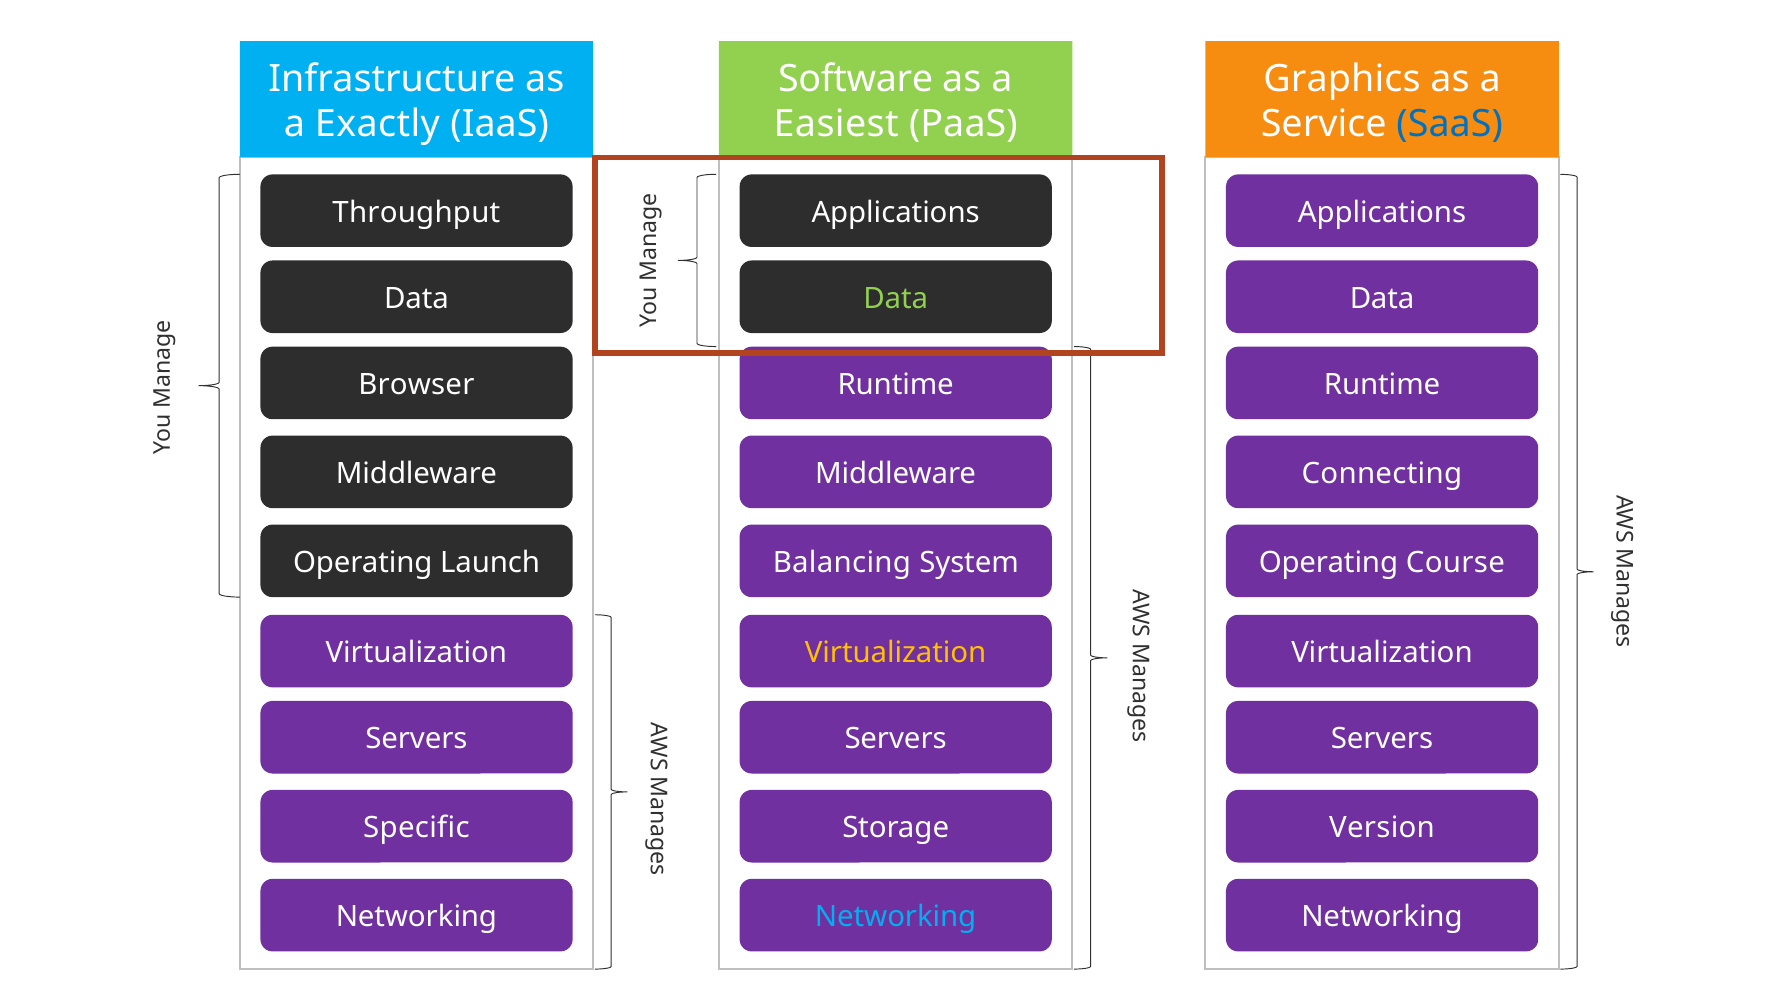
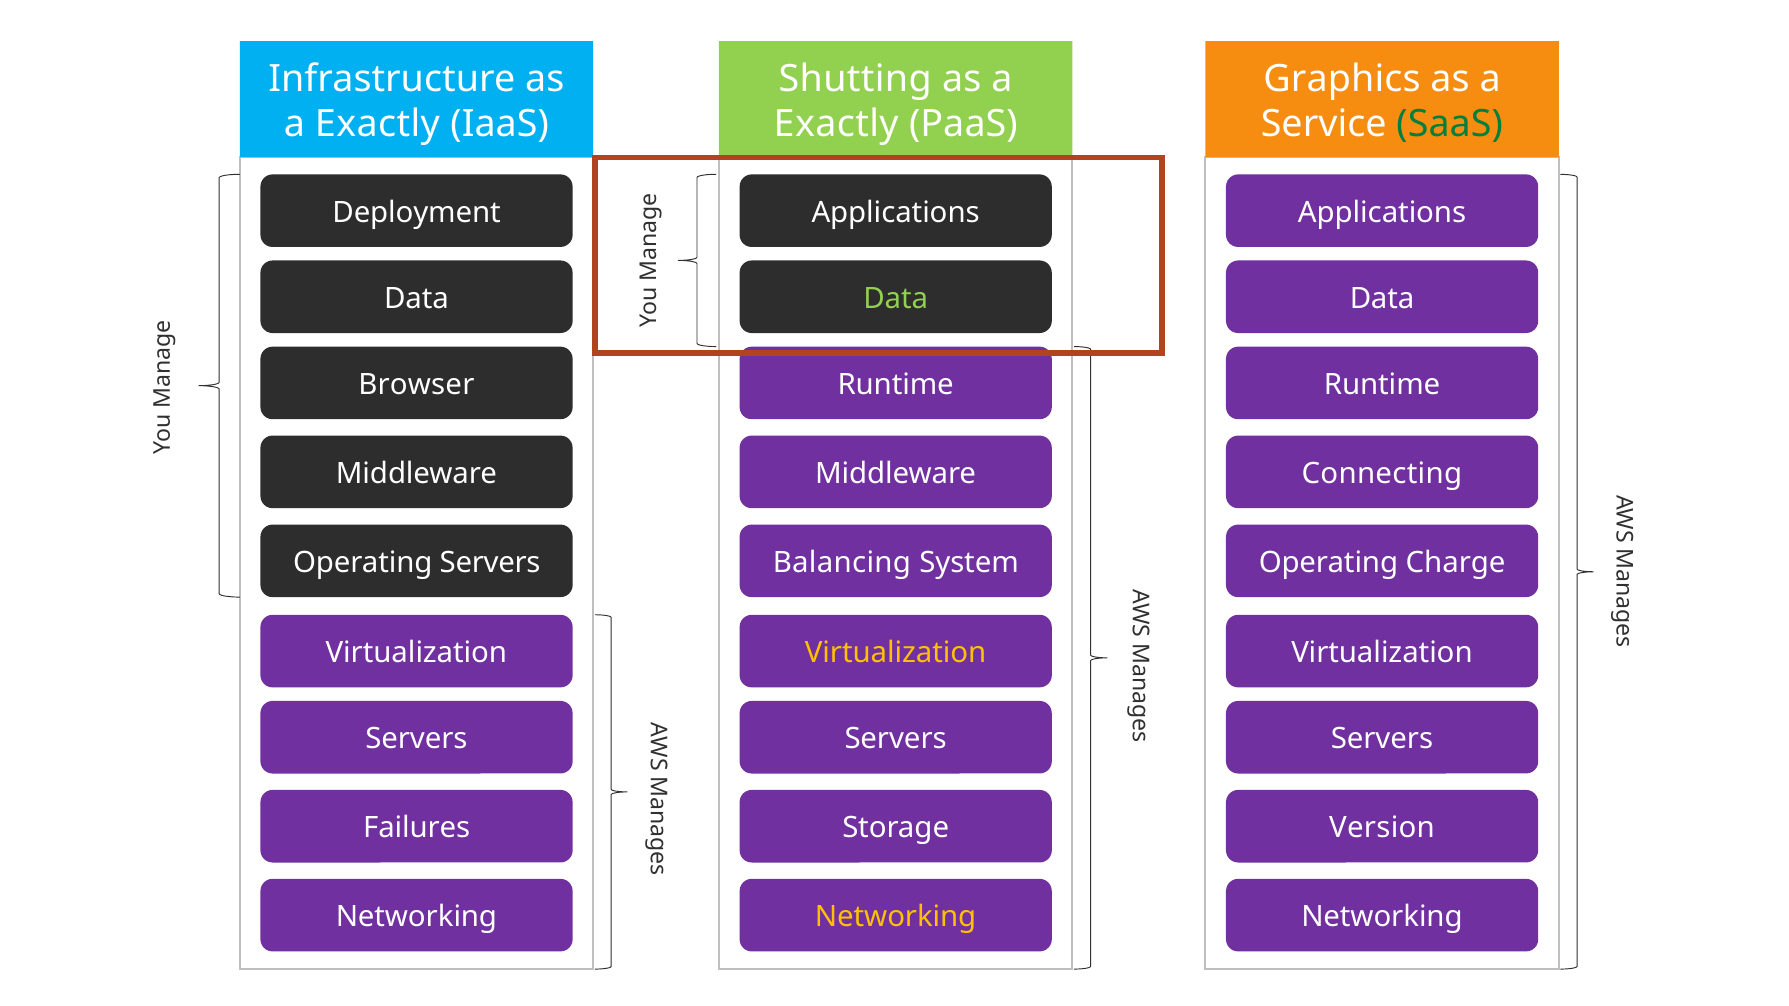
Software: Software -> Shutting (855, 79)
Easiest: Easiest -> Exactly (836, 124)
SaaS colour: blue -> green (1450, 124)
Throughput: Throughput -> Deployment (417, 213)
Operating Launch: Launch -> Servers (490, 563)
Course: Course -> Charge (1456, 563)
Specific: Specific -> Failures (417, 828)
Networking colour: light blue -> yellow (896, 917)
